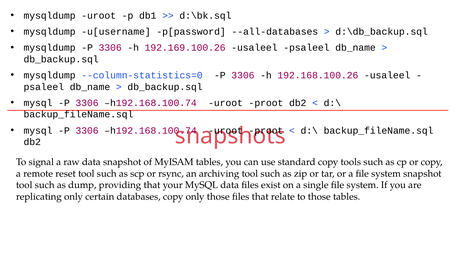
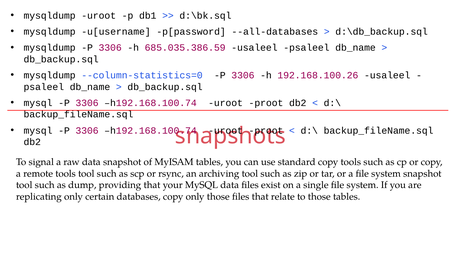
192.169.100.26: 192.169.100.26 -> 685.035.386.59 (185, 48)
remote reset: reset -> tools (66, 174)
